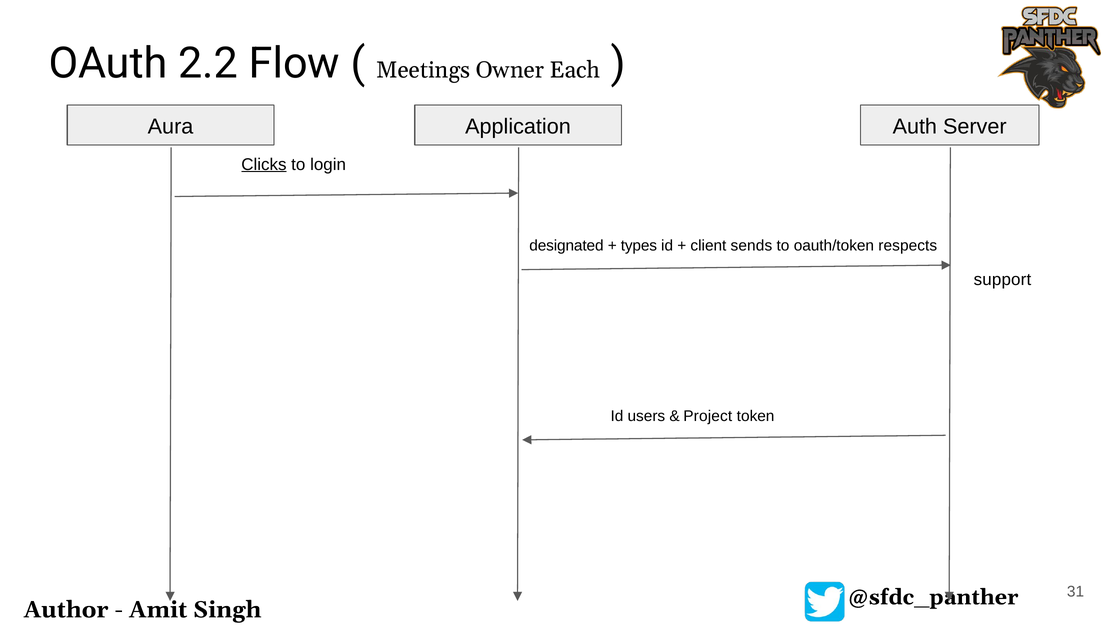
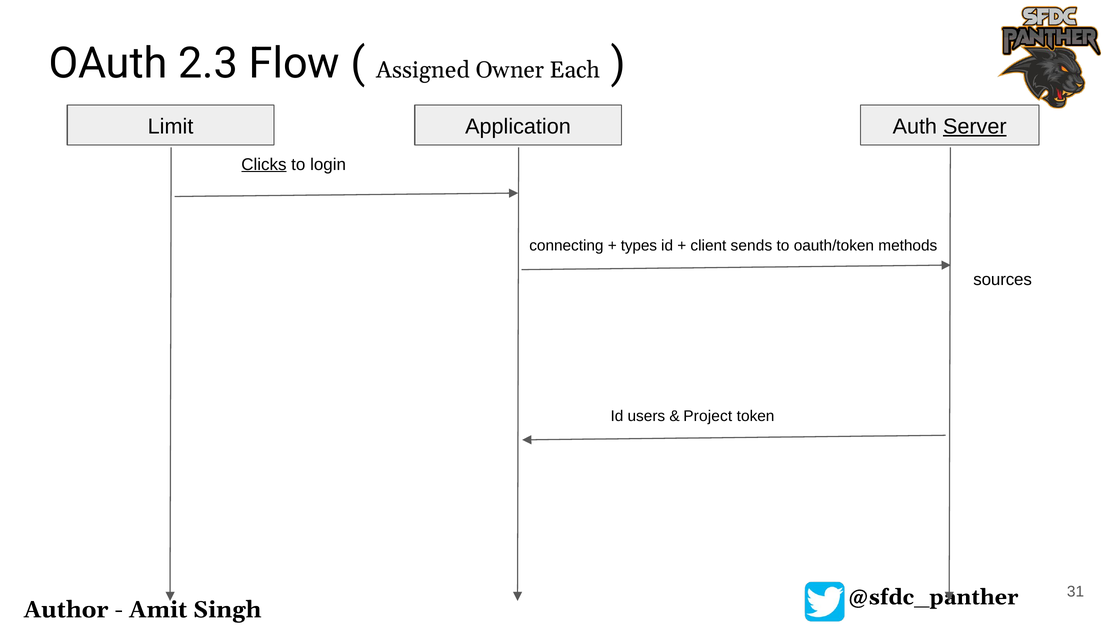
2.2: 2.2 -> 2.3 (208, 63)
Meetings: Meetings -> Assigned (423, 70)
Aura: Aura -> Limit (171, 126)
Server underline: none -> present (975, 126)
designated: designated -> connecting (566, 245)
respects: respects -> methods (908, 245)
support: support -> sources (1003, 279)
